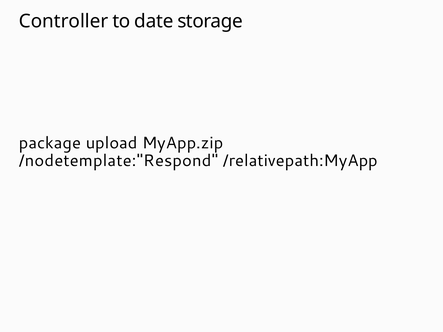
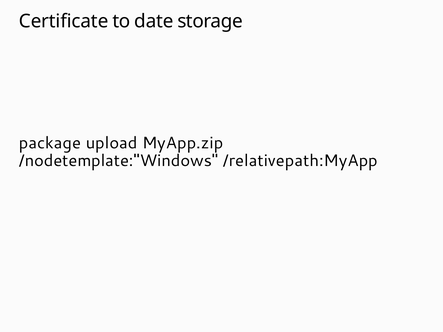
Controller: Controller -> Certificate (64, 21)
/nodetemplate:"Respond: /nodetemplate:"Respond -> /nodetemplate:"Windows (119, 161)
